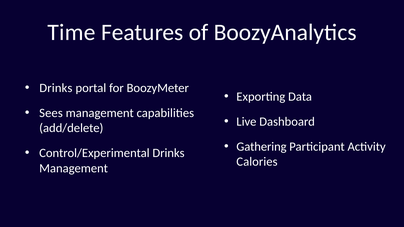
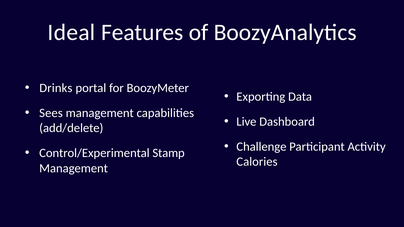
Time: Time -> Ideal (71, 33)
Gathering: Gathering -> Challenge (261, 147)
Control/Experimental Drinks: Drinks -> Stamp (169, 153)
